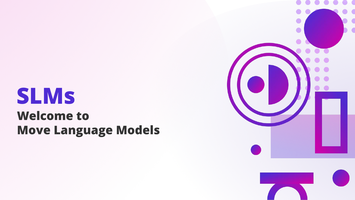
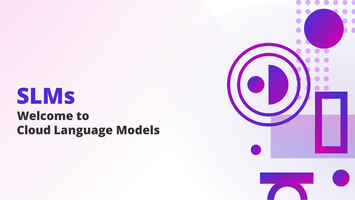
Move: Move -> Cloud (34, 130)
